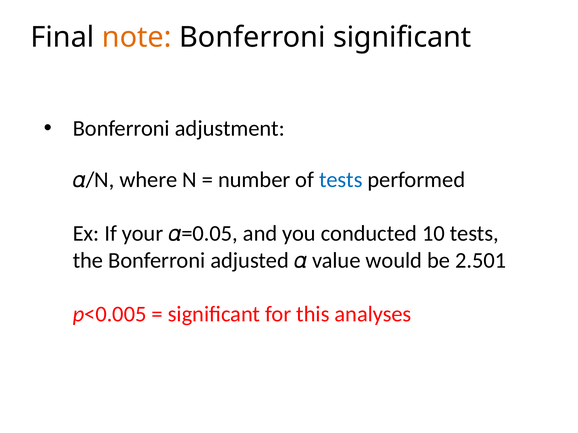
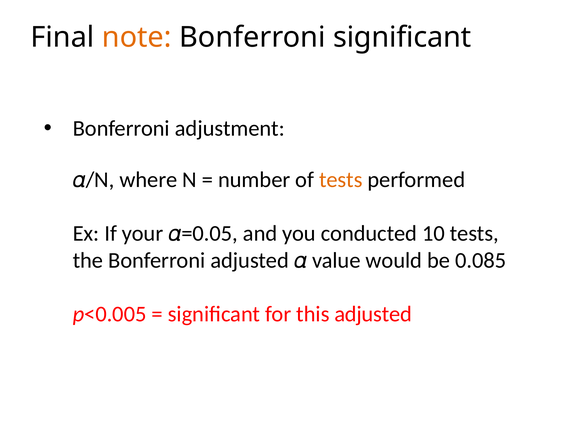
tests colour: blue -> orange (341, 180)
2.501: 2.501 -> 0.085 (481, 261)
this analyses: analyses -> adjusted (373, 315)
